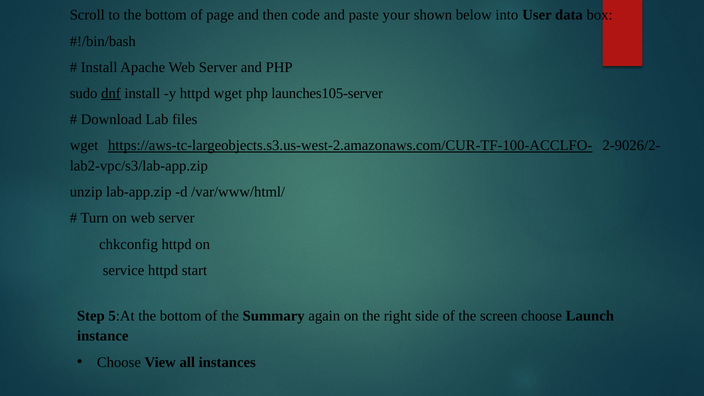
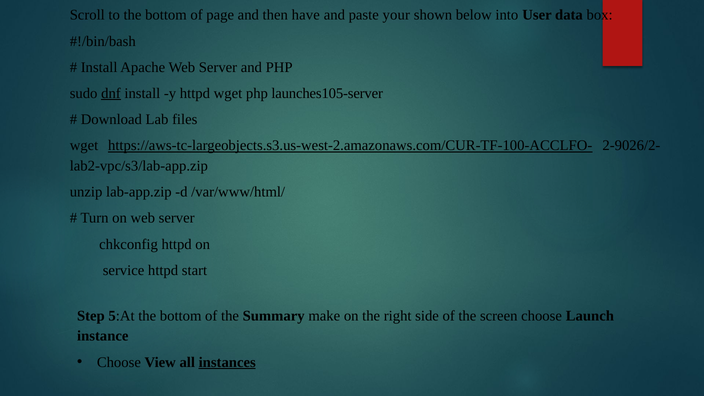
code: code -> have (306, 15)
again: again -> make (324, 316)
instances underline: none -> present (227, 362)
